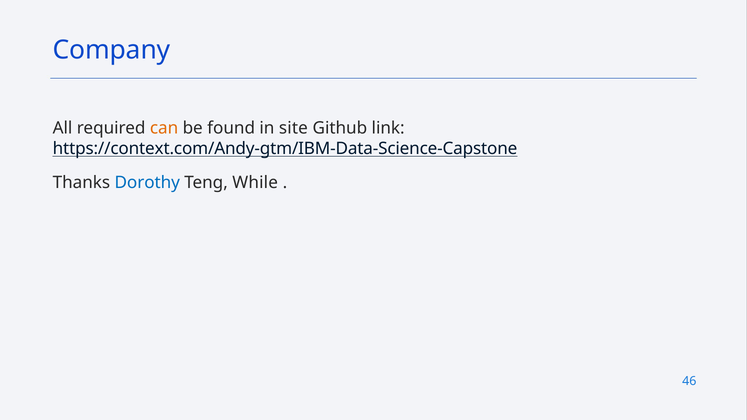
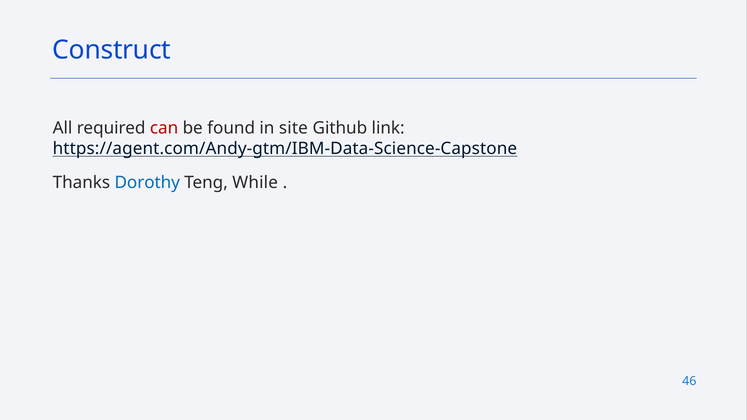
Company: Company -> Construct (112, 50)
can colour: orange -> red (164, 128)
https://context.com/Andy-gtm/IBM-Data-Science-Capstone: https://context.com/Andy-gtm/IBM-Data-Science-Capstone -> https://agent.com/Andy-gtm/IBM-Data-Science-Capstone (285, 149)
